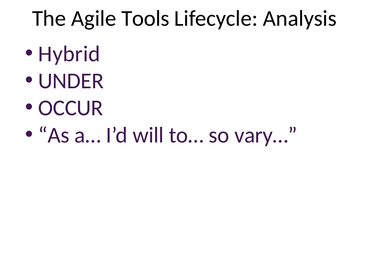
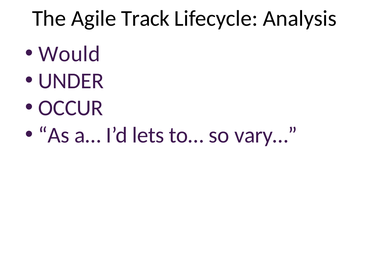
Tools: Tools -> Track (145, 19)
Hybrid: Hybrid -> Would (69, 54)
will: will -> lets (148, 135)
